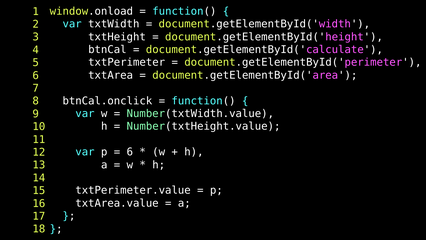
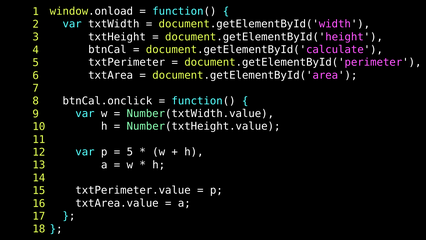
6: 6 -> 5 (130, 152)
